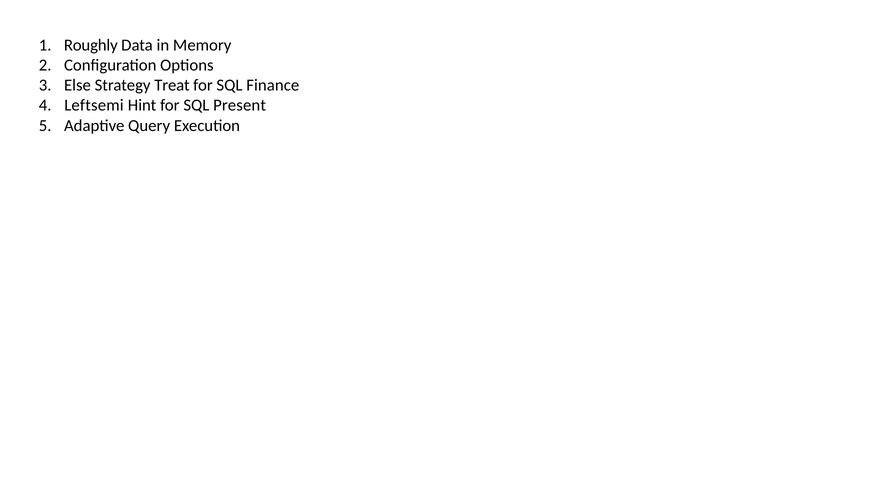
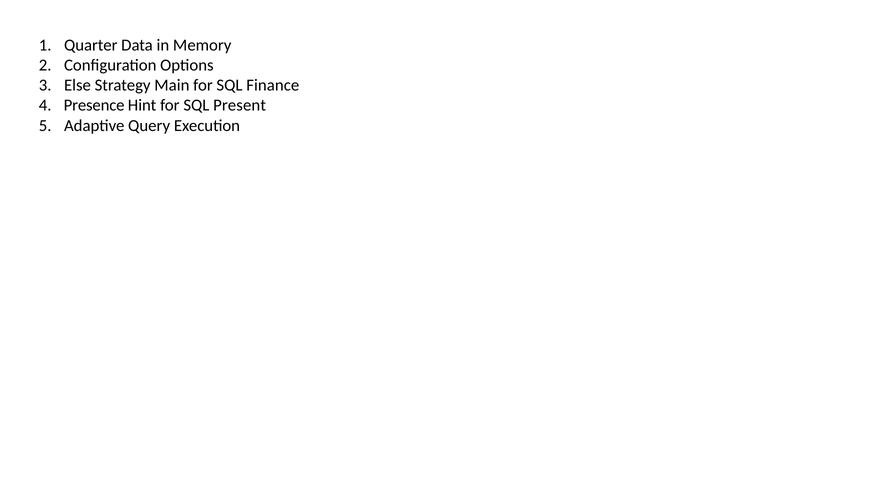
Roughly: Roughly -> Quarter (91, 45)
Treat: Treat -> Main (172, 85)
Leftsemi: Leftsemi -> Presence (94, 105)
